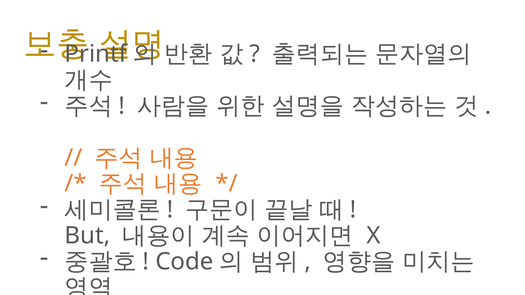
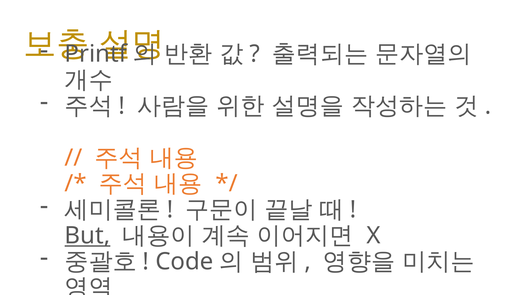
But underline: none -> present (87, 236)
